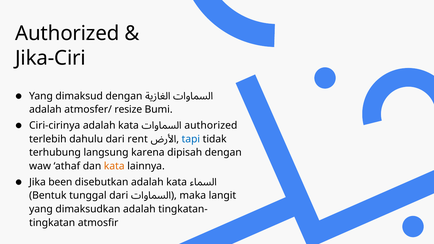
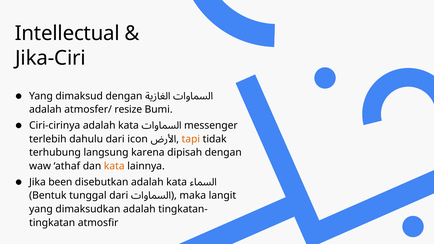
Authorized: Authorized -> Intellectual (67, 34)
authorized: authorized -> messenger (211, 126)
rent: rent -> icon (138, 139)
tapi colour: blue -> orange (191, 139)
